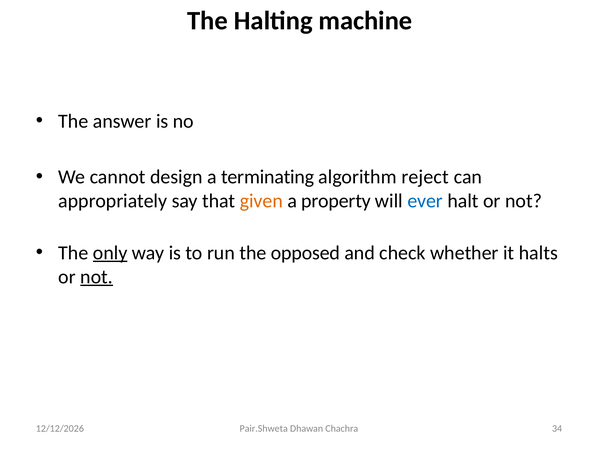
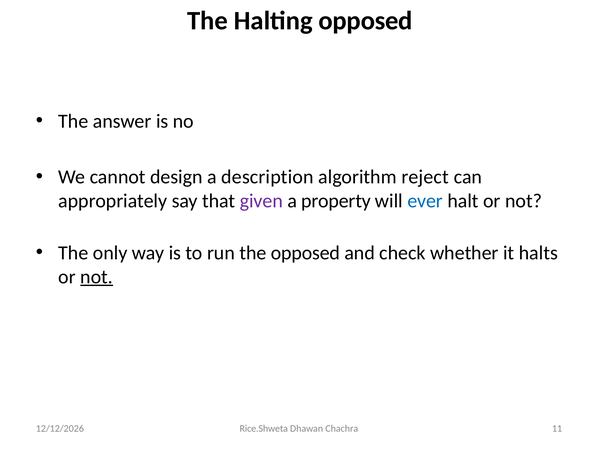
Halting machine: machine -> opposed (366, 21)
terminating: terminating -> description (267, 177)
given colour: orange -> purple (261, 201)
only underline: present -> none (110, 253)
Pair.Shweta: Pair.Shweta -> Rice.Shweta (264, 428)
34: 34 -> 11 (557, 428)
